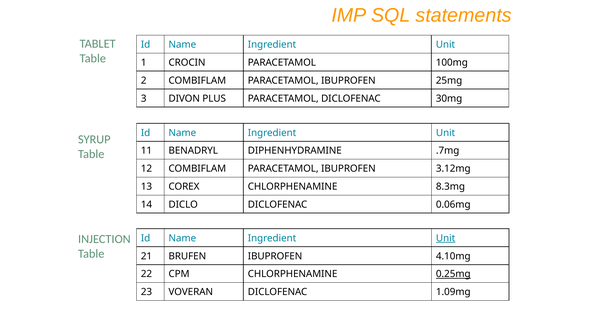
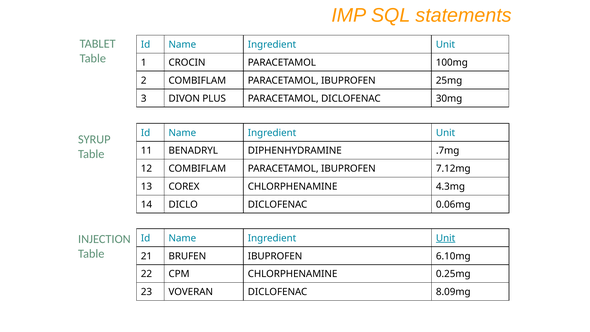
3.12mg: 3.12mg -> 7.12mg (453, 169)
8.3mg: 8.3mg -> 4.3mg (450, 187)
4.10mg: 4.10mg -> 6.10mg (453, 256)
0.25mg underline: present -> none (453, 274)
1.09mg: 1.09mg -> 8.09mg (453, 292)
